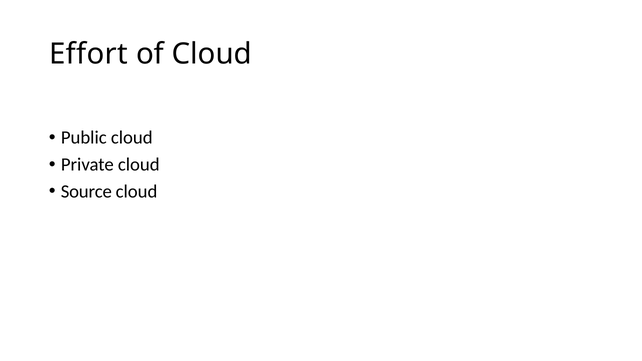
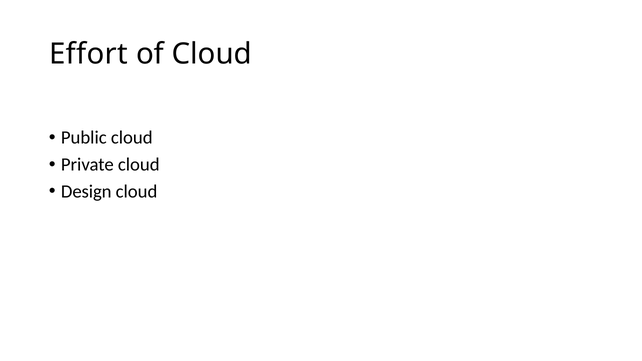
Source: Source -> Design (86, 192)
